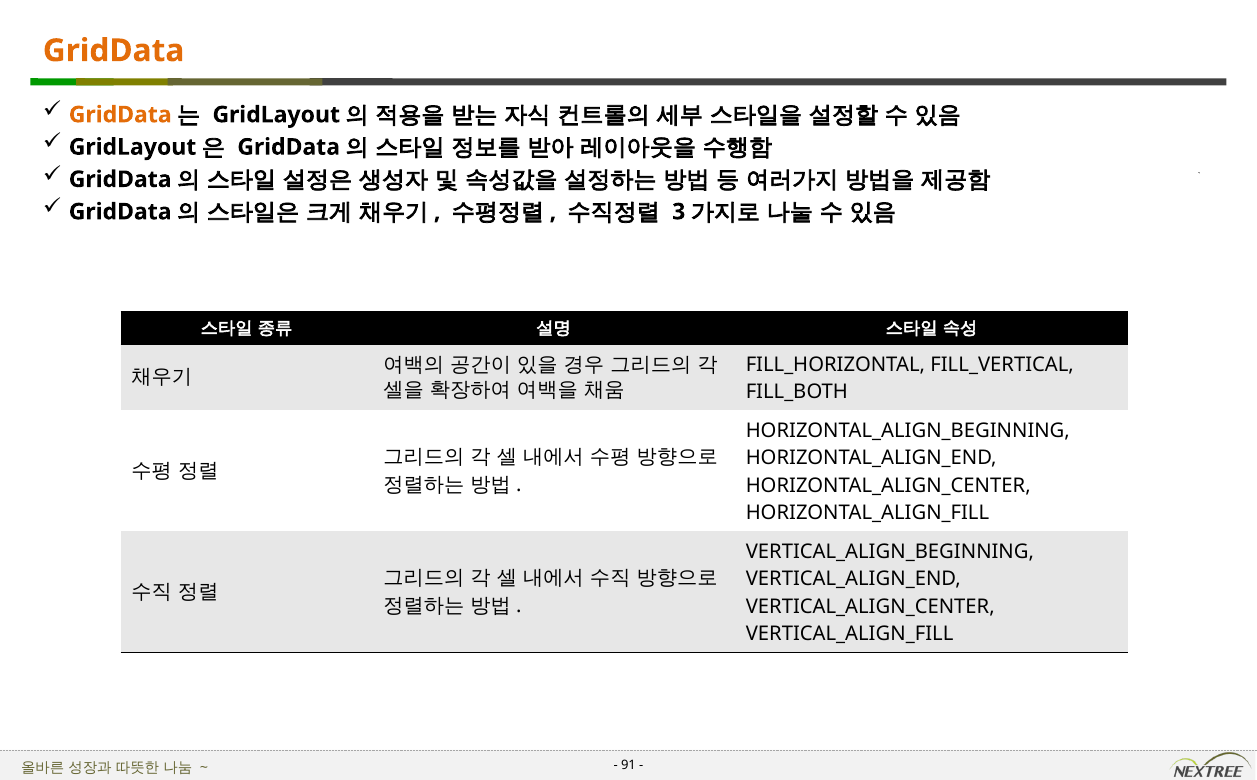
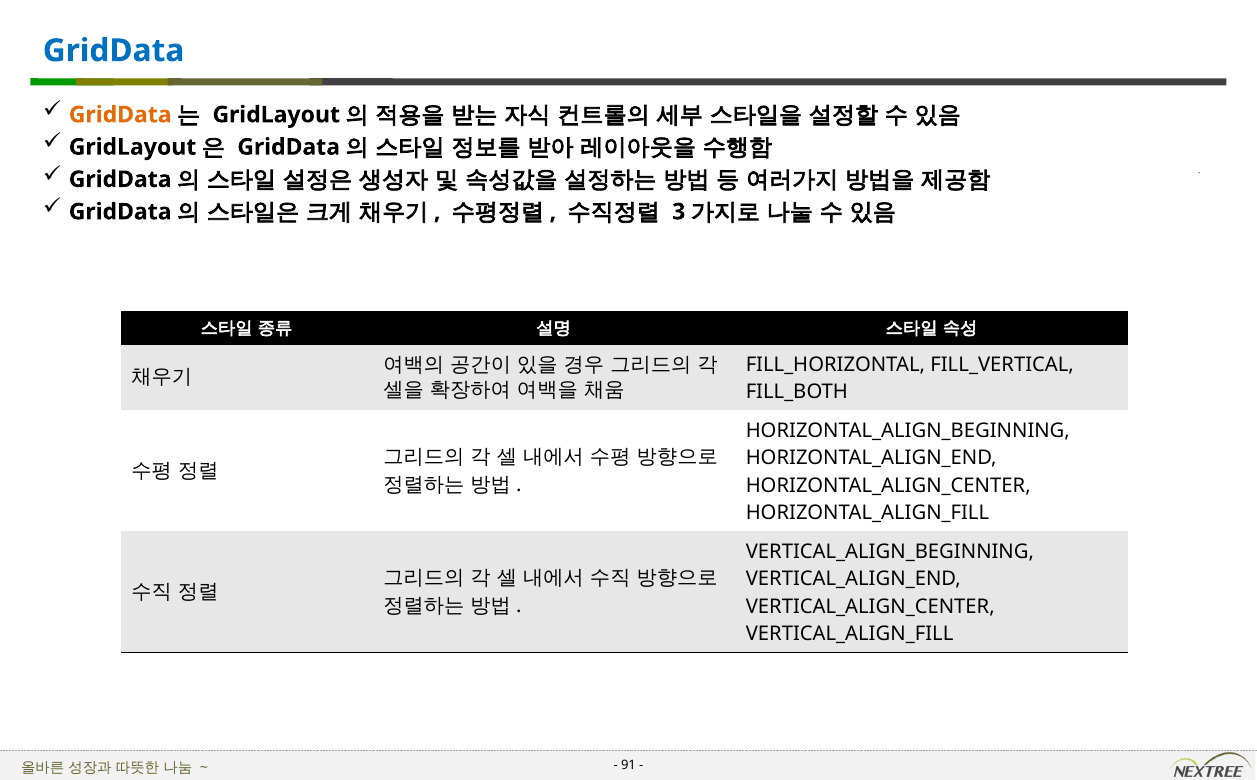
GridData colour: orange -> blue (114, 51)
